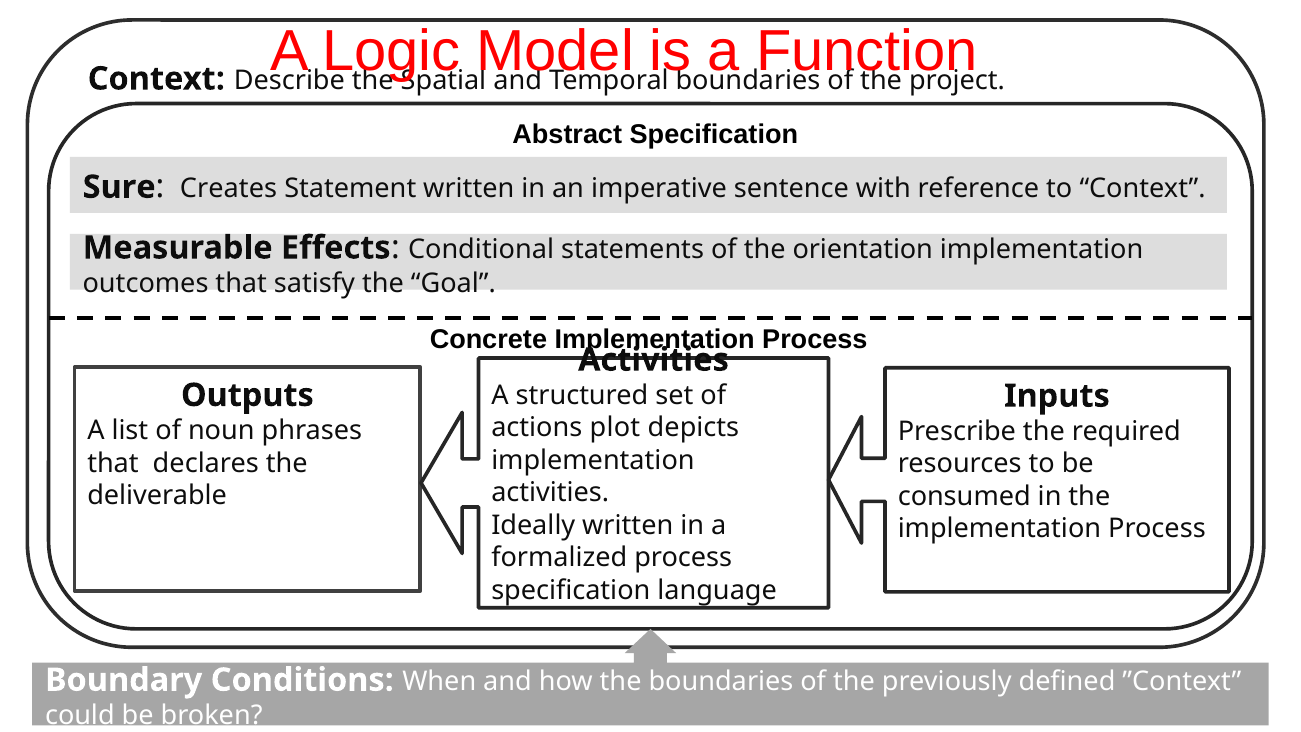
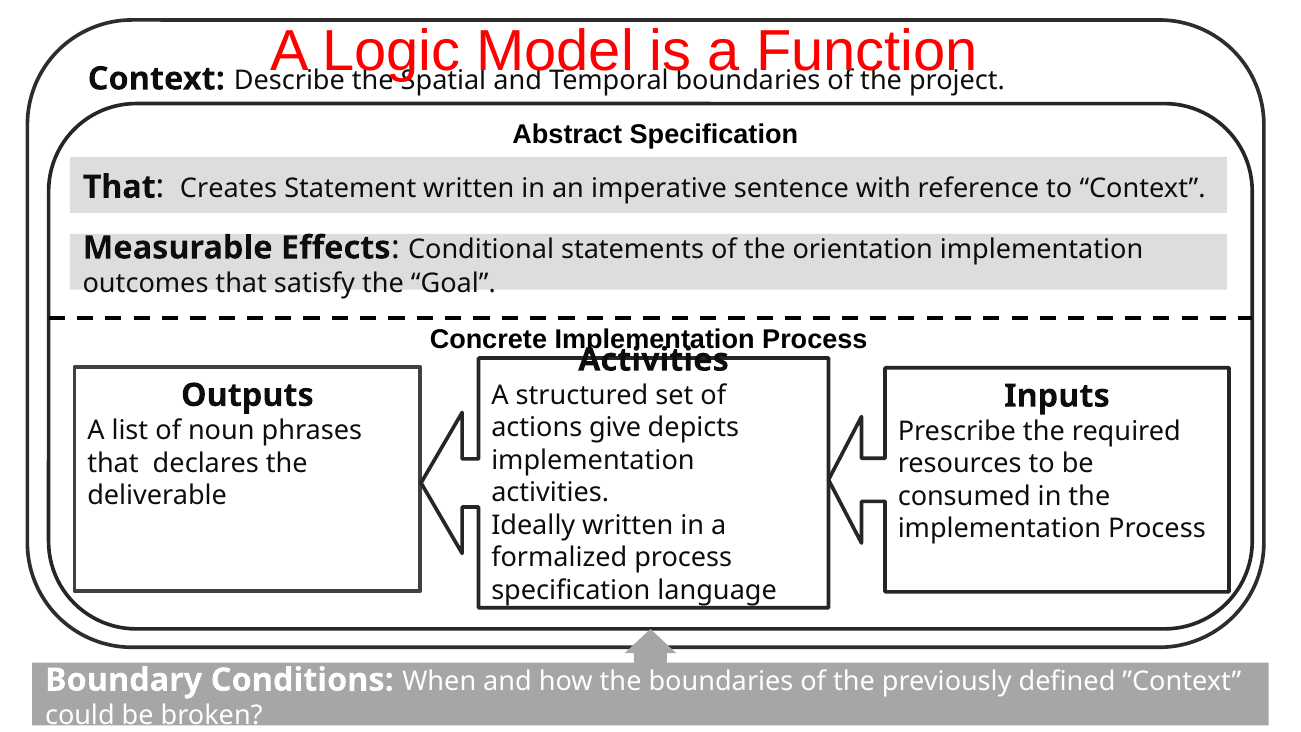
Sure: Sure -> That (119, 187)
plot: plot -> give (615, 428)
